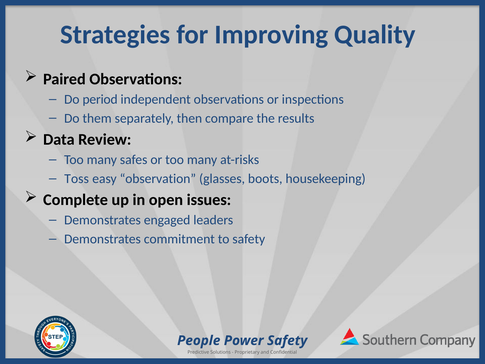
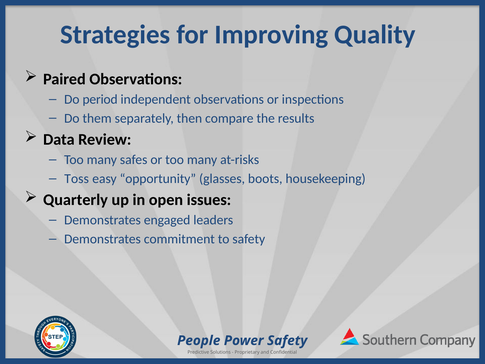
observation: observation -> opportunity (158, 179)
Complete: Complete -> Quarterly (76, 200)
